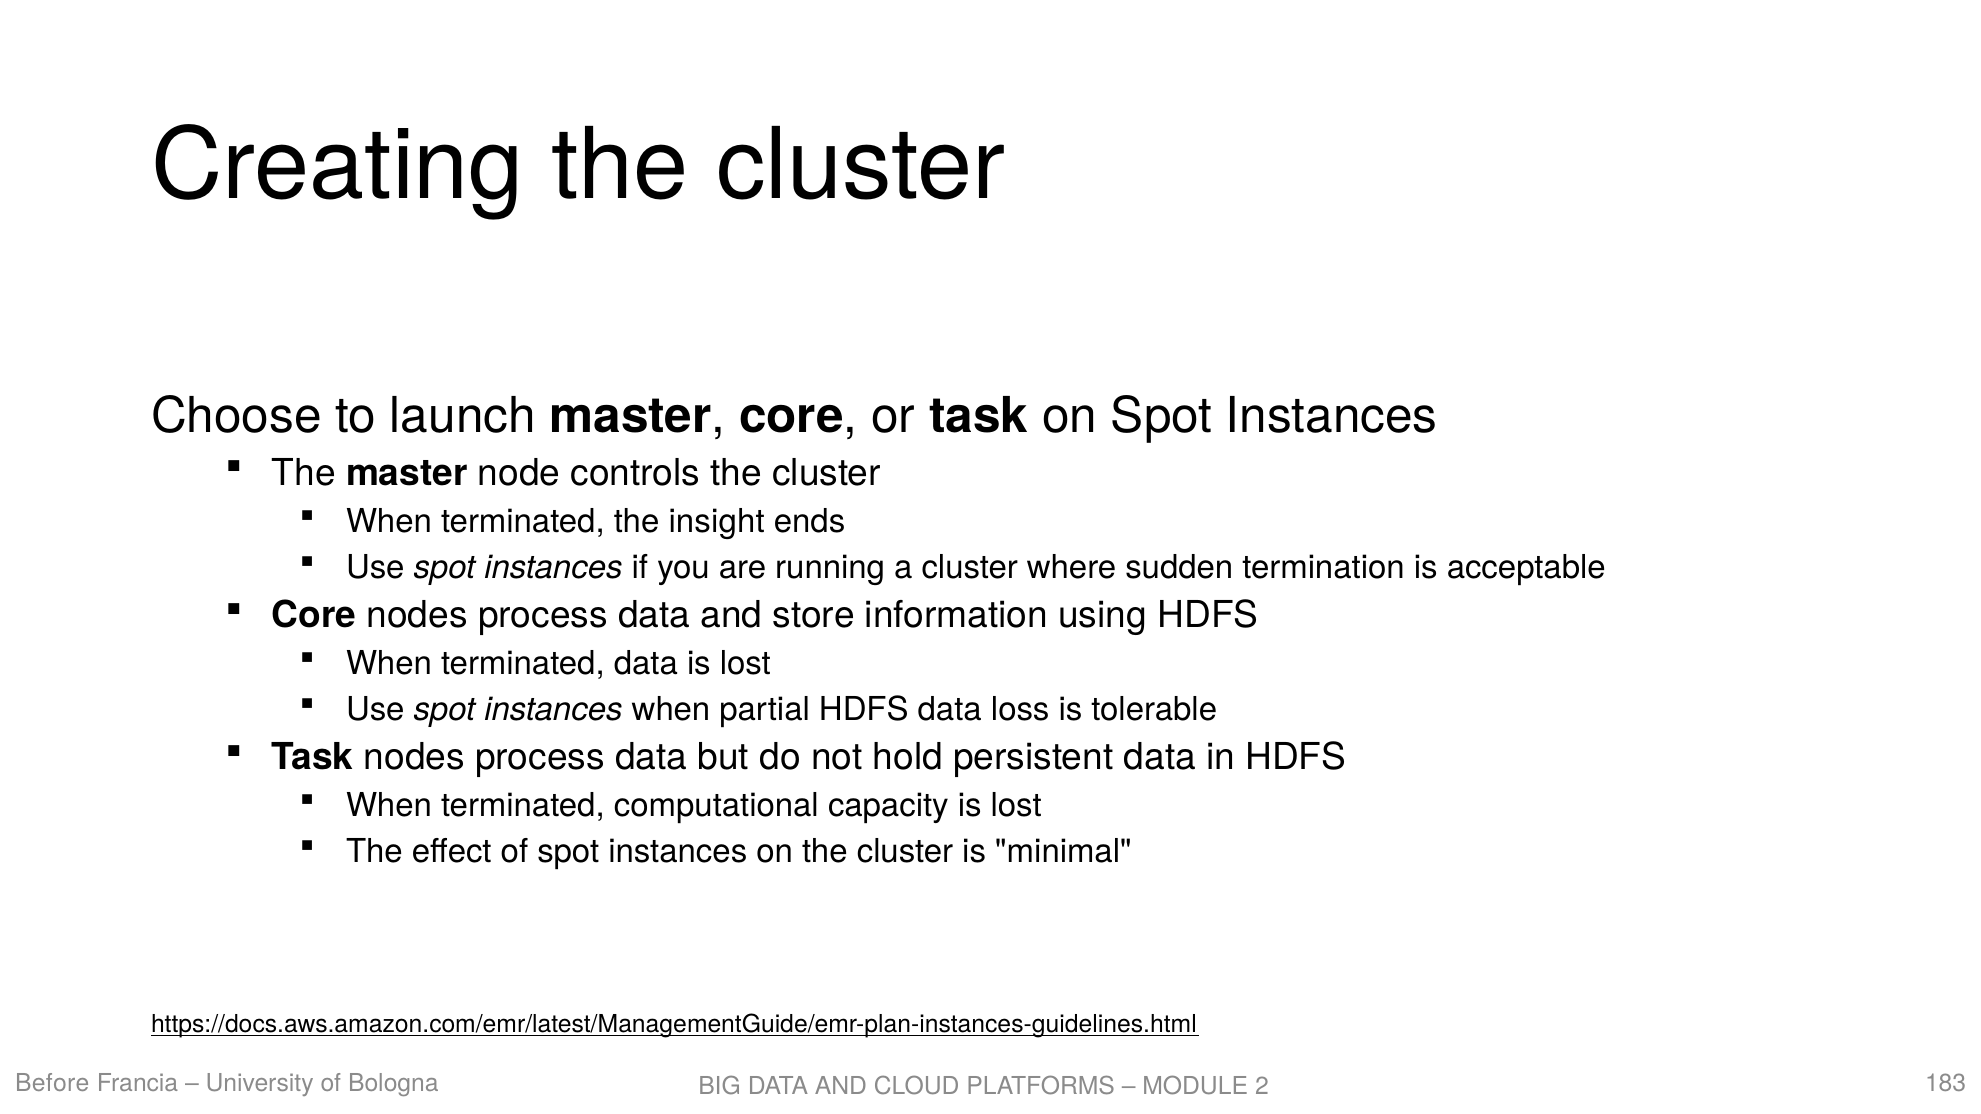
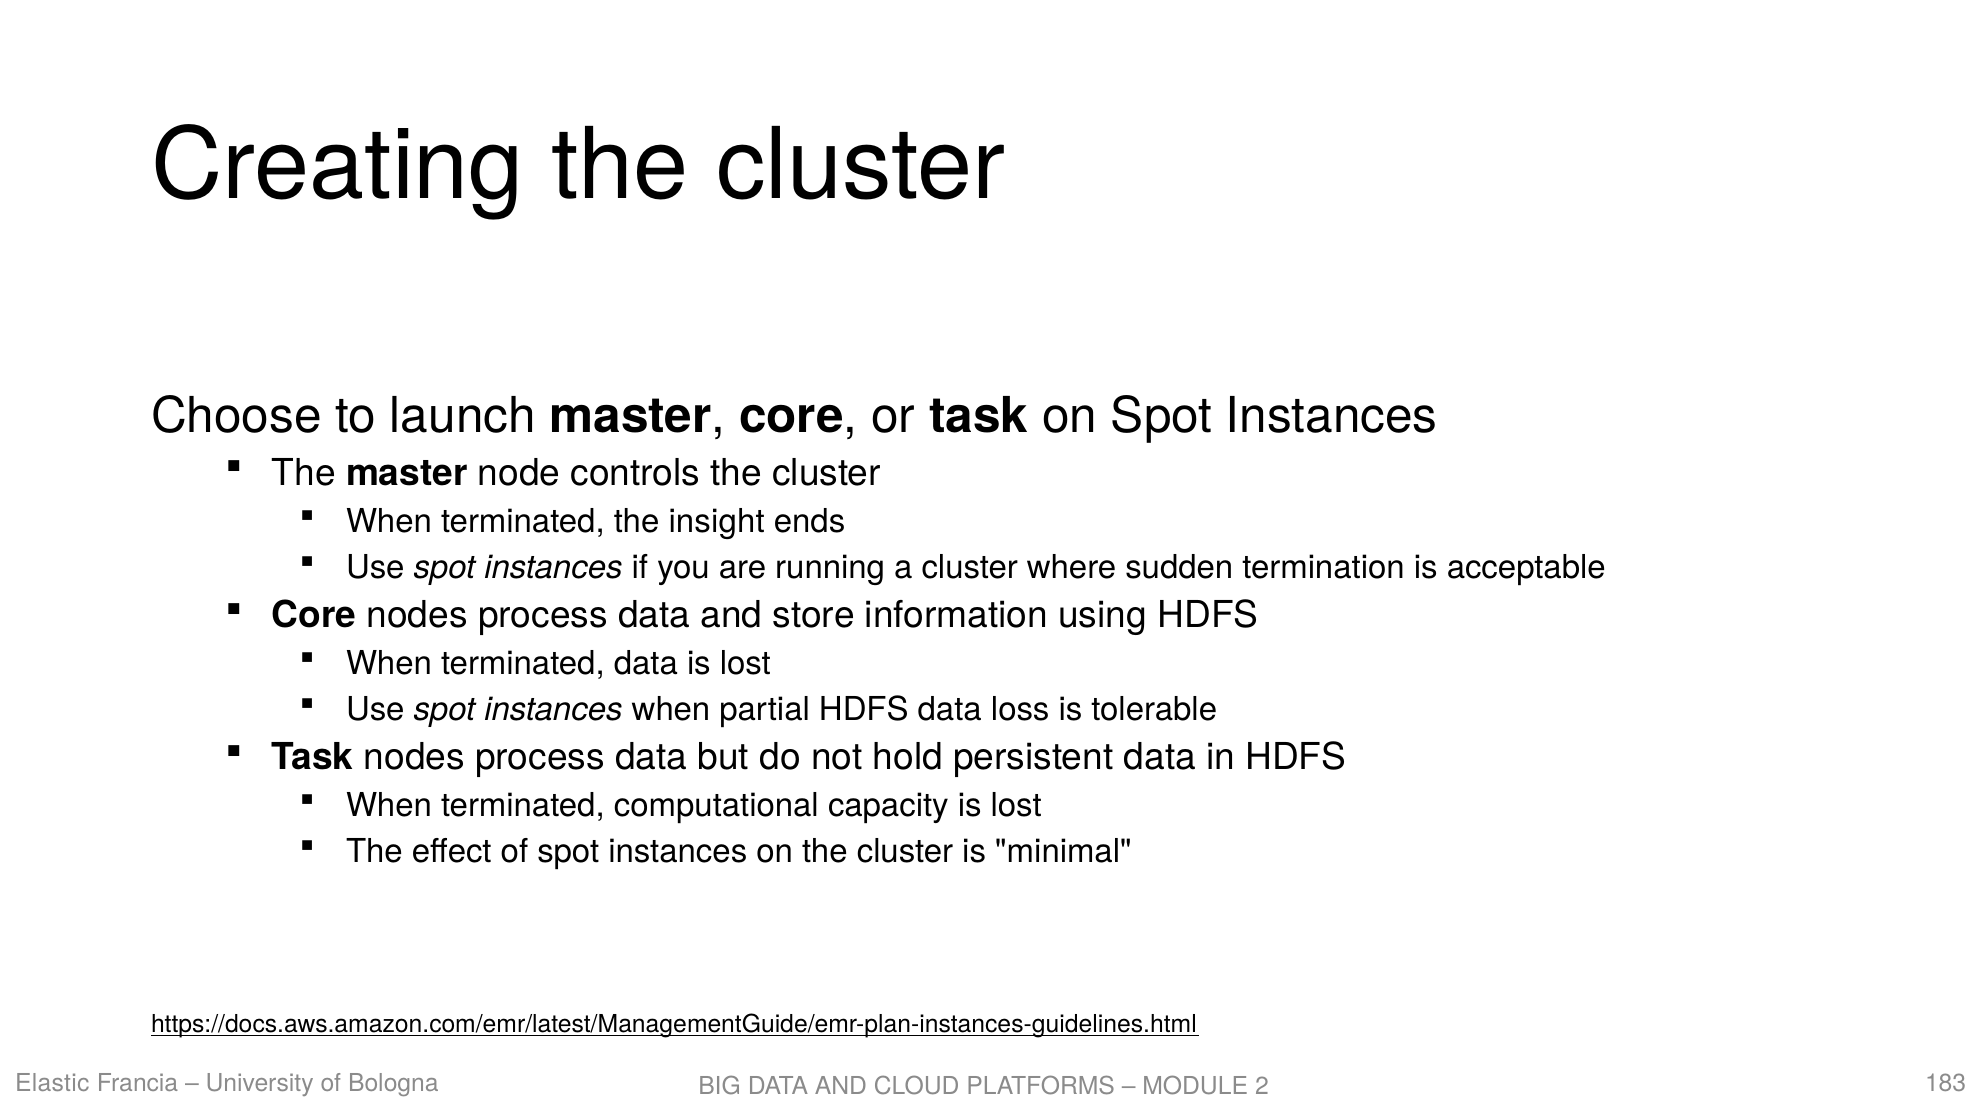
Before: Before -> Elastic (52, 1083)
